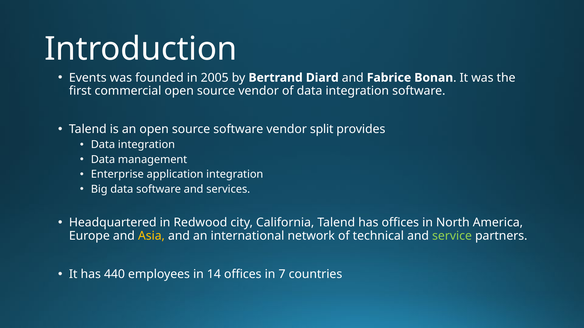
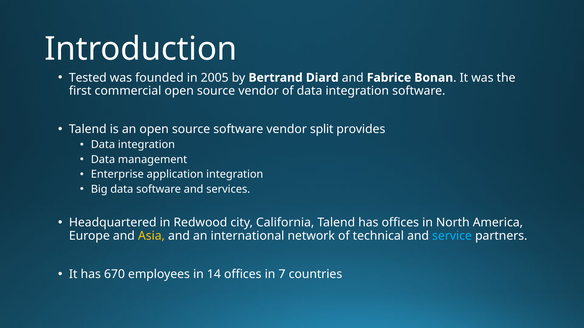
Events: Events -> Tested (88, 78)
service colour: light green -> light blue (452, 236)
440: 440 -> 670 (114, 275)
